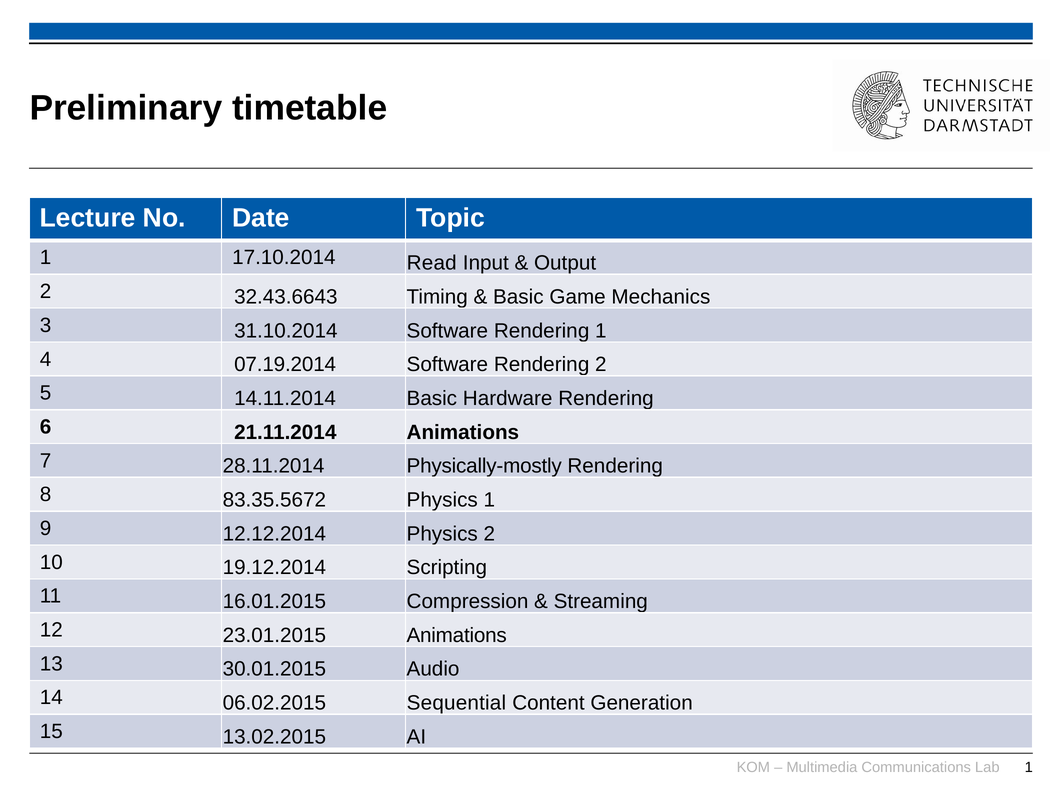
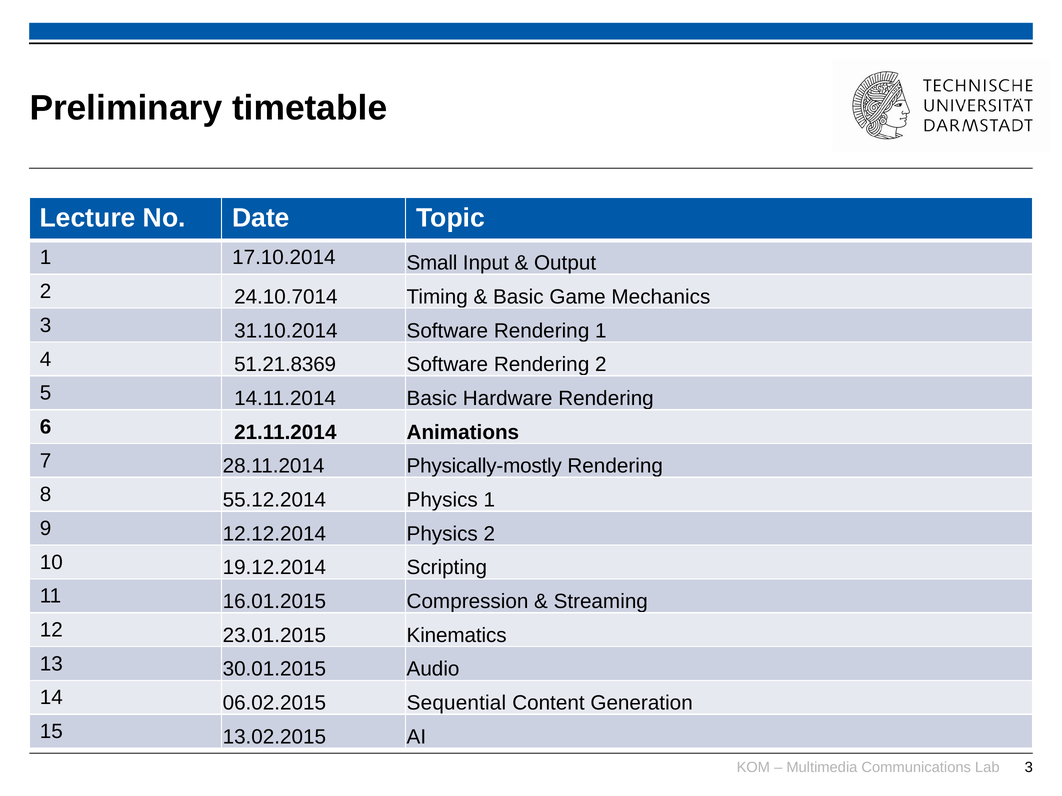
Read: Read -> Small (432, 263)
32.43.6643: 32.43.6643 -> 24.10.7014 (286, 297)
07.19.2014: 07.19.2014 -> 51.21.8369 (285, 365)
83.35.5672: 83.35.5672 -> 55.12.2014 (274, 500)
23.01.2015 Animations: Animations -> Kinematics (457, 636)
1: 1 -> 3 (1029, 768)
